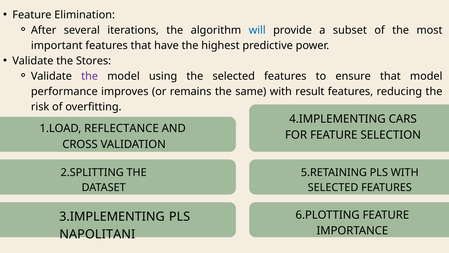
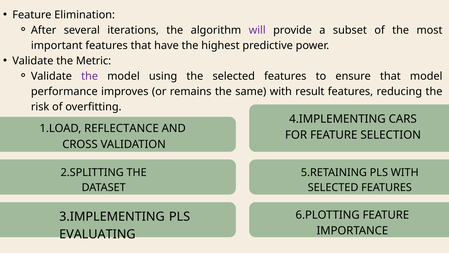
will colour: blue -> purple (257, 30)
Stores: Stores -> Metric (94, 61)
NAPOLITANI: NAPOLITANI -> EVALUATING (97, 234)
